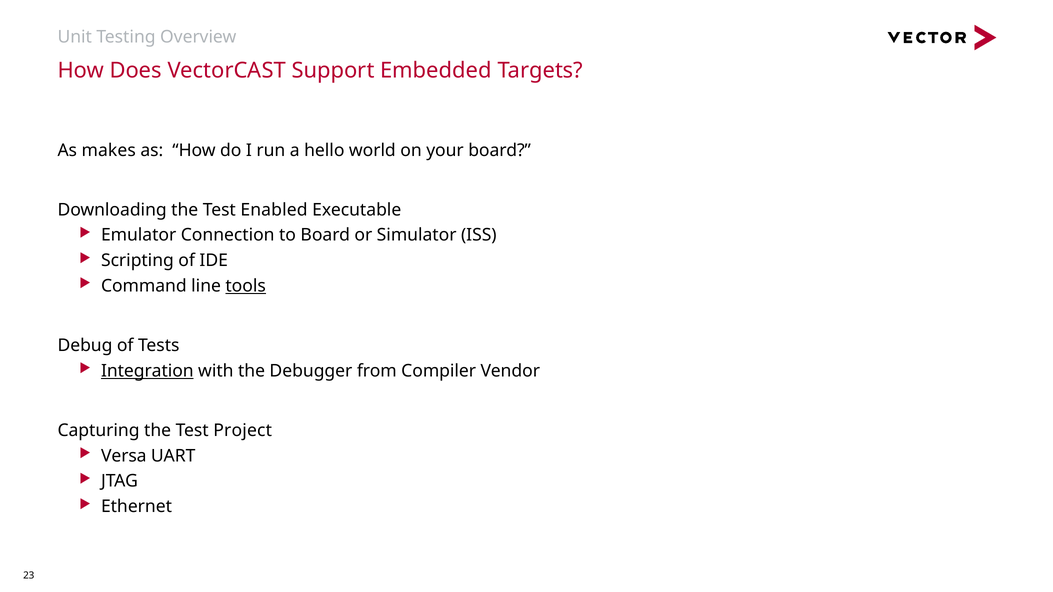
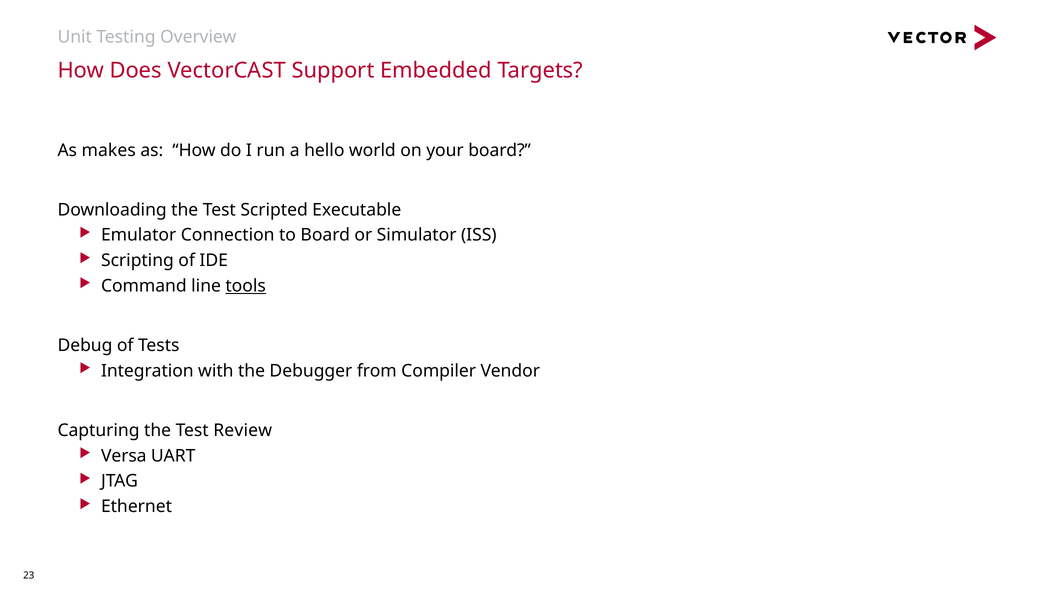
Enabled: Enabled -> Scripted (274, 210)
Integration underline: present -> none (147, 371)
Project: Project -> Review (243, 431)
